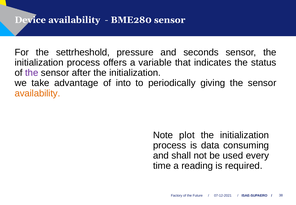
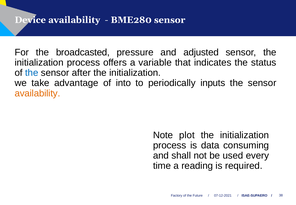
settrheshold: settrheshold -> broadcasted (83, 52)
seconds: seconds -> adjusted (201, 52)
the colour: purple -> blue (32, 73)
giving: giving -> inputs (213, 83)
